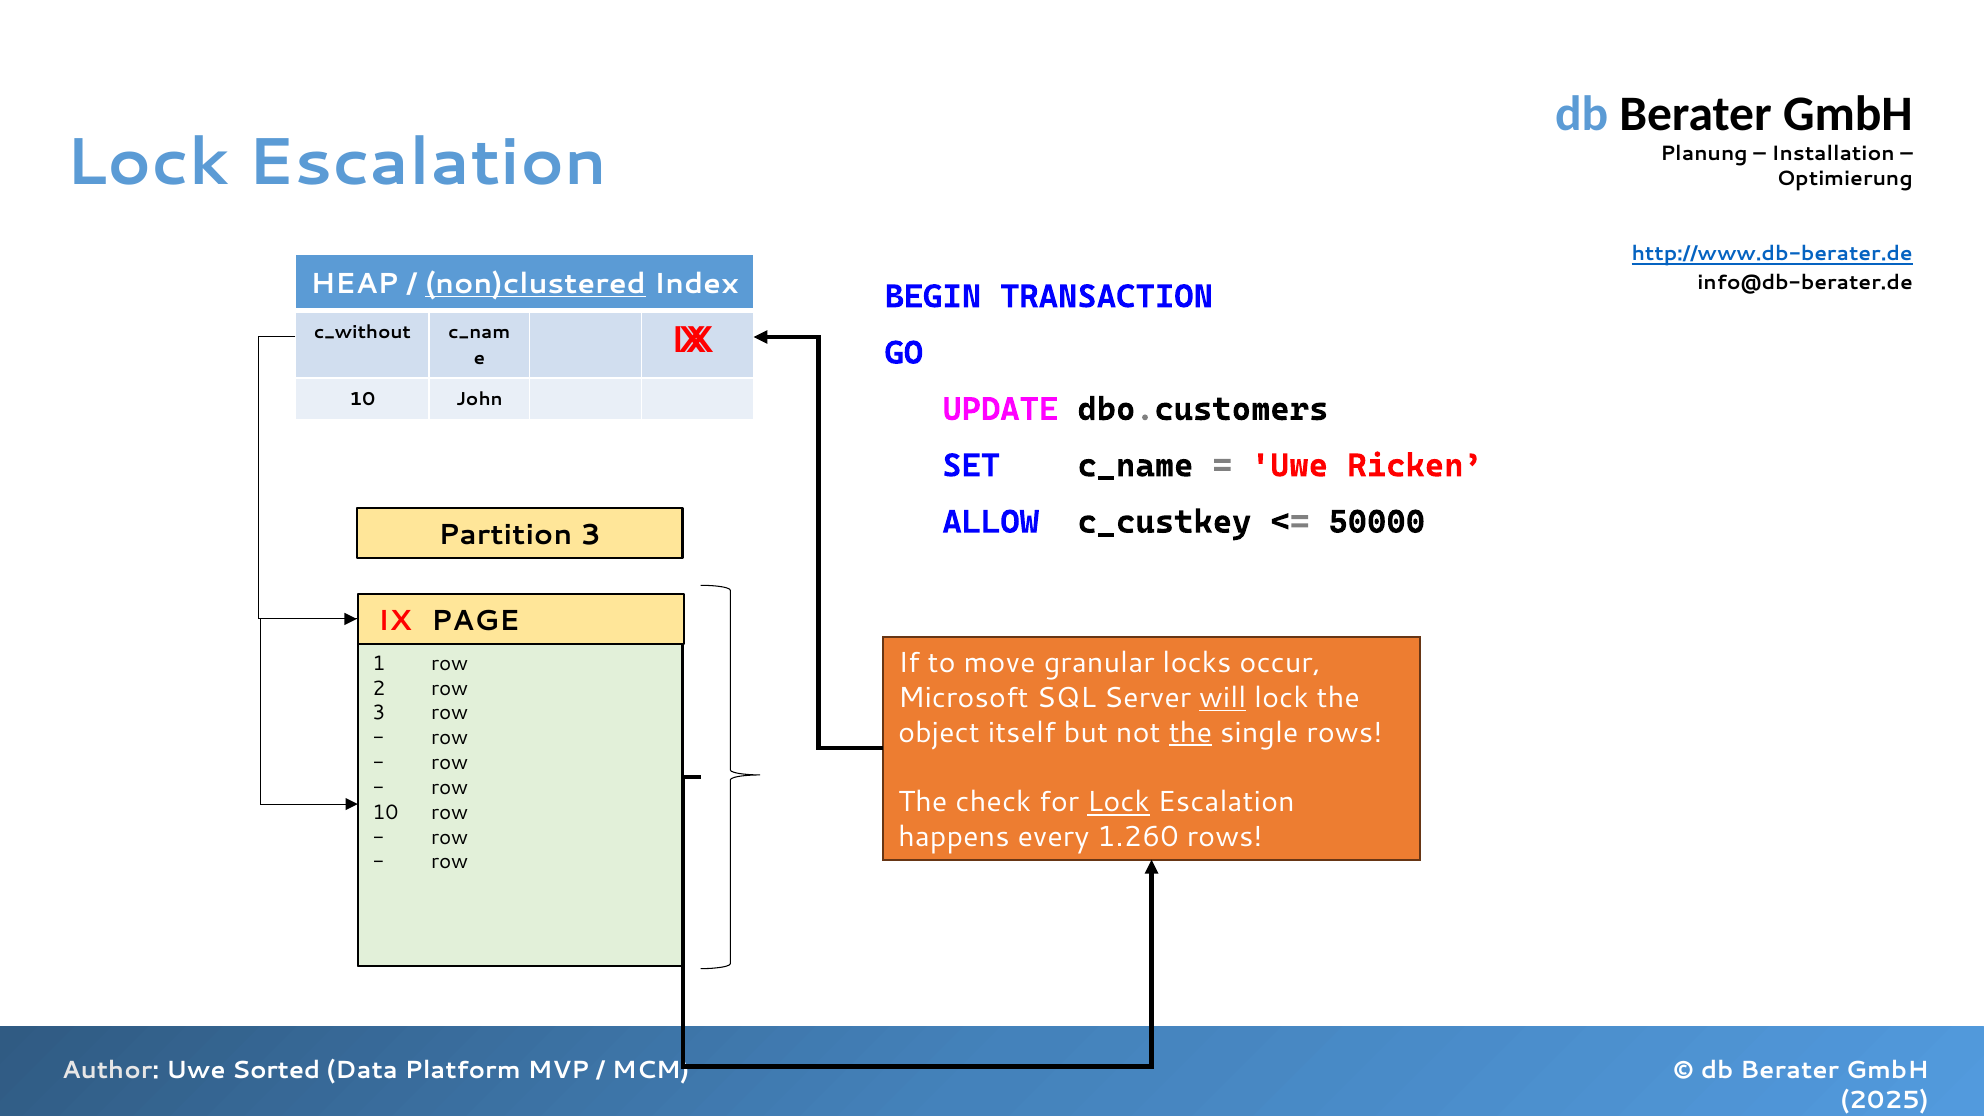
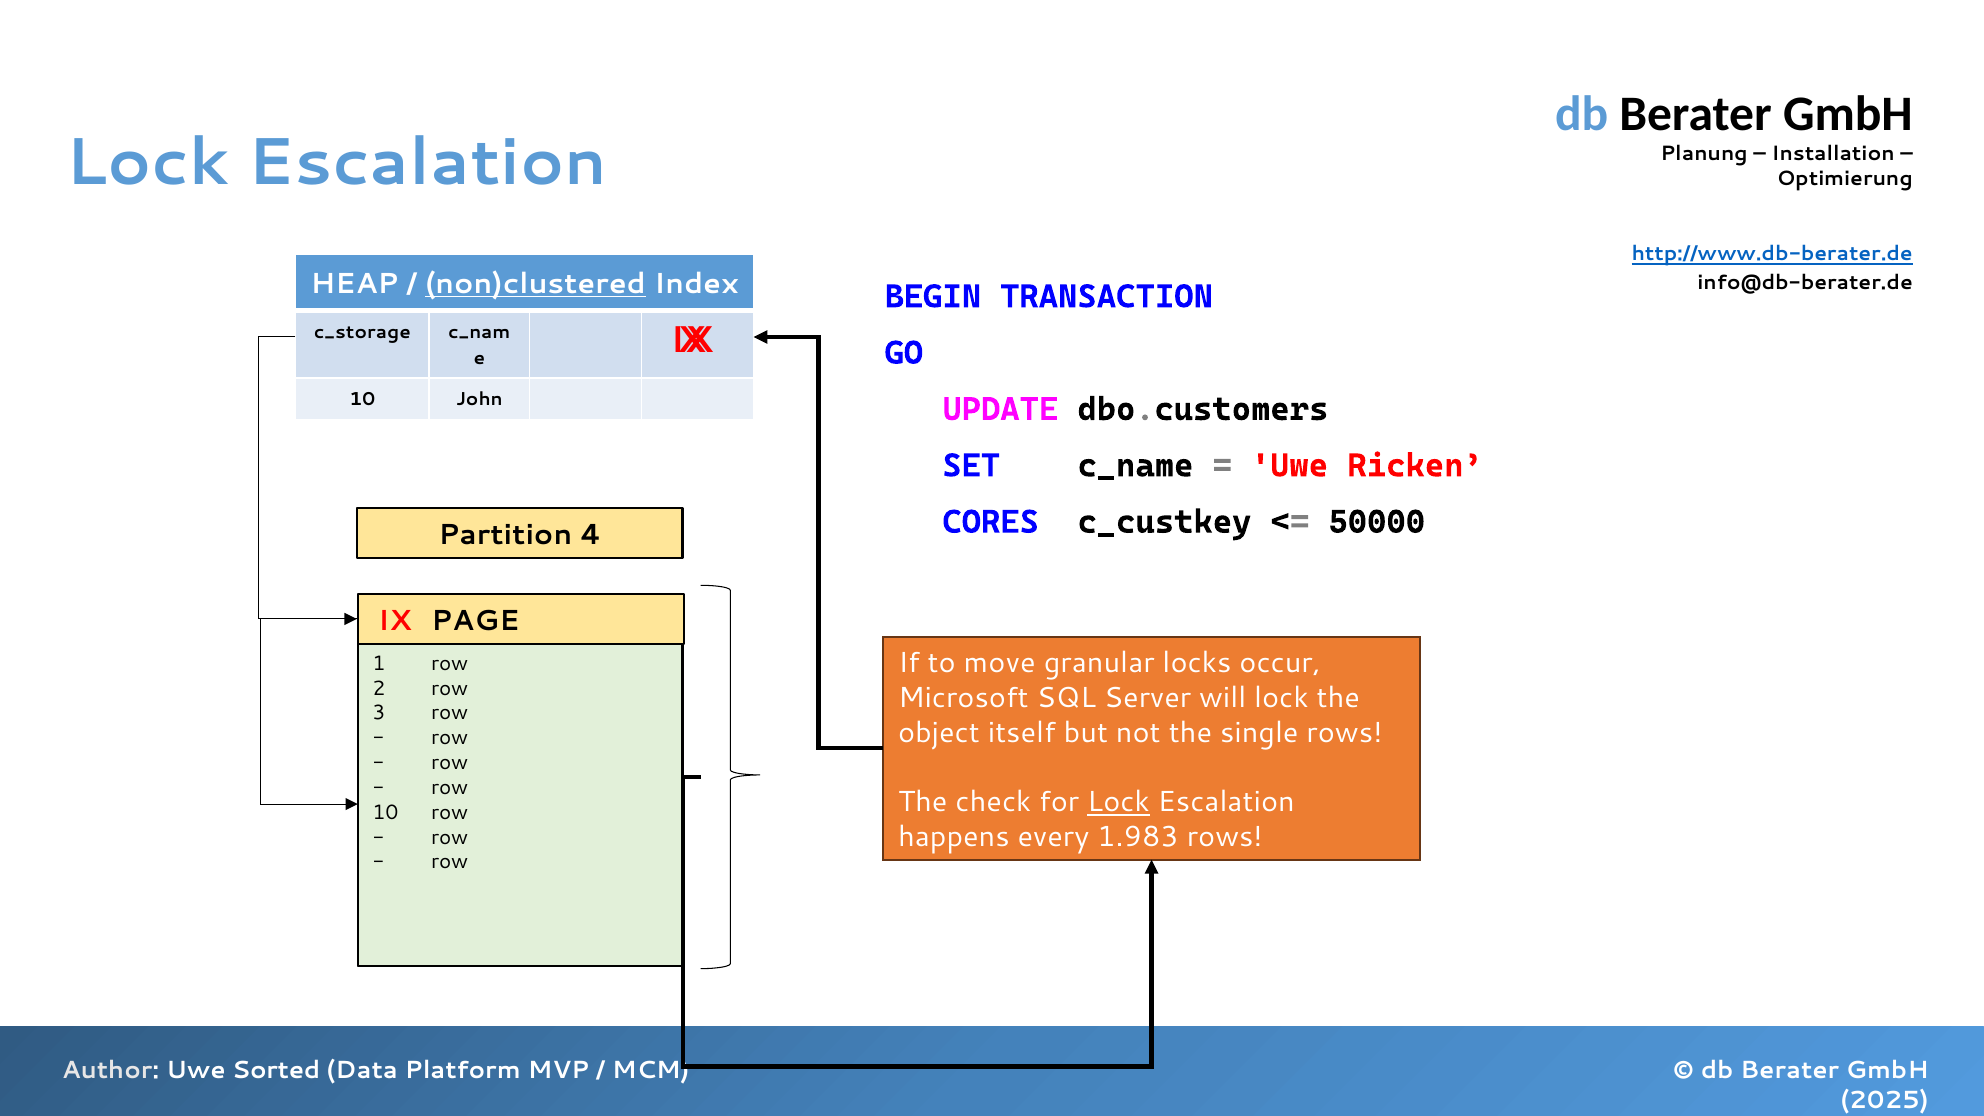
c_without: c_without -> c_storage (362, 332)
ALLOW: ALLOW -> CORES (991, 522)
Partition 3: 3 -> 4 (591, 535)
will underline: present -> none (1223, 698)
the underline: present -> none (1190, 733)
1.260: 1.260 -> 1.983 (1138, 837)
